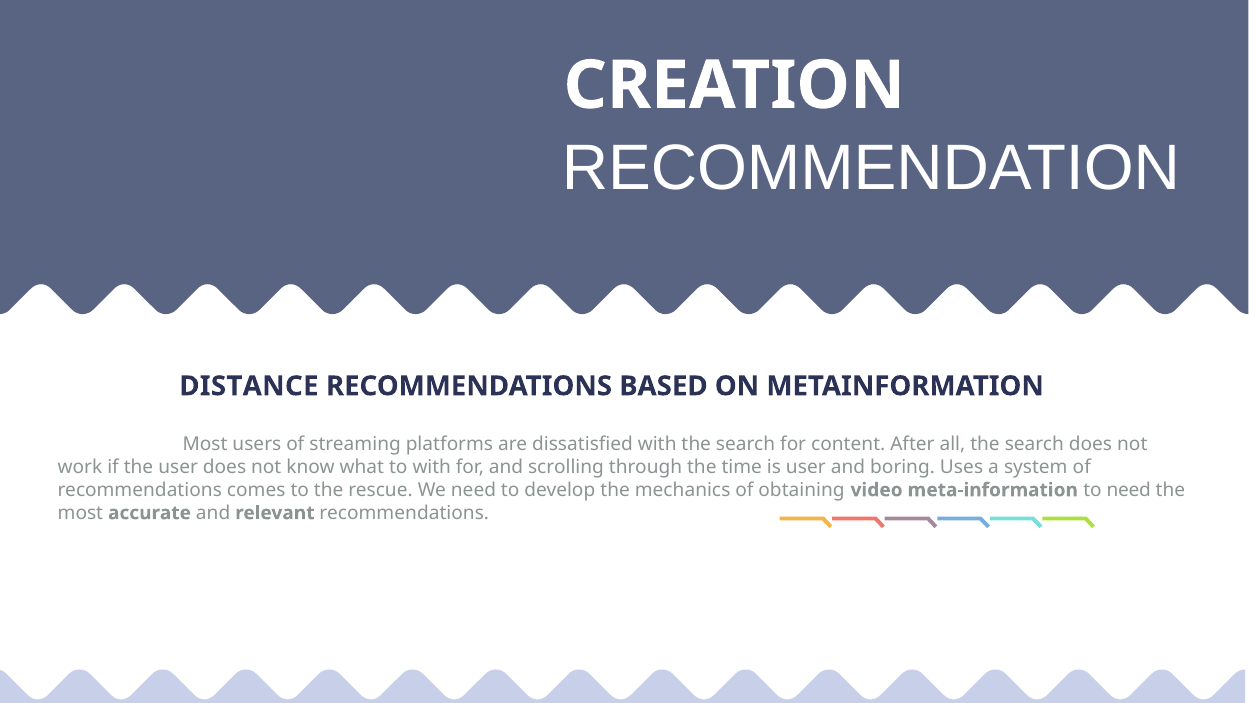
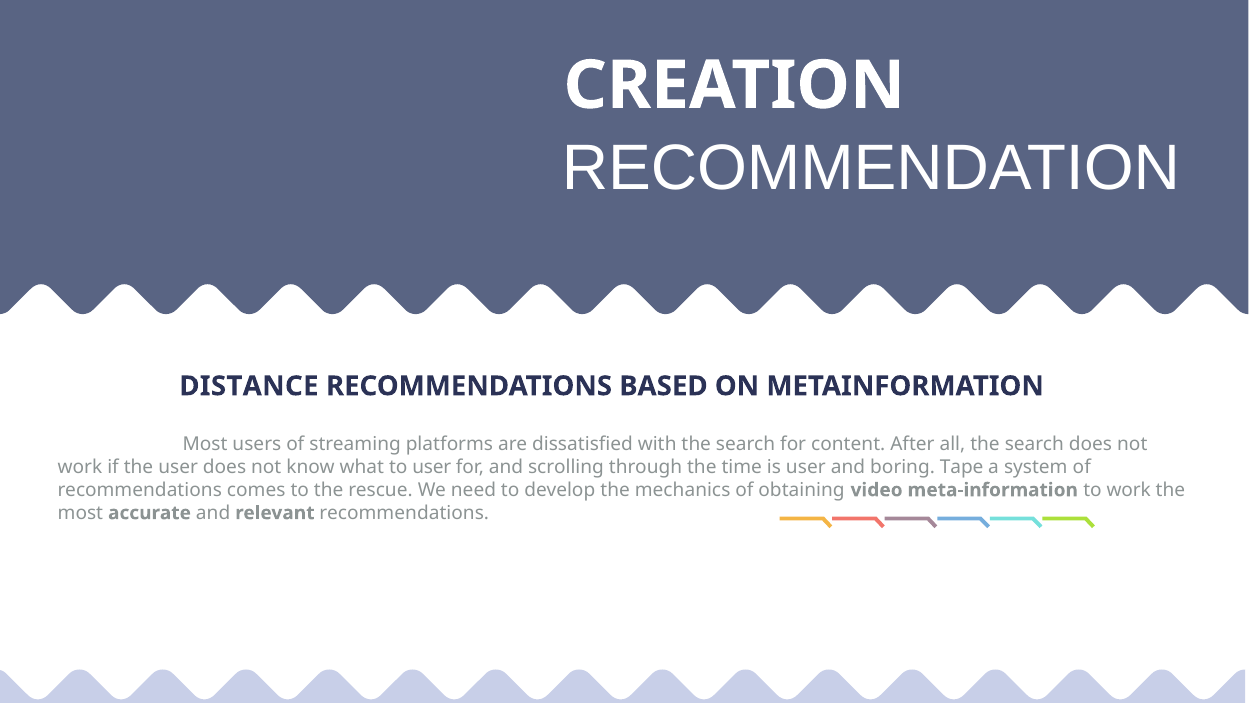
to with: with -> user (432, 467)
Uses: Uses -> Tape (962, 467)
to need: need -> work (1129, 490)
